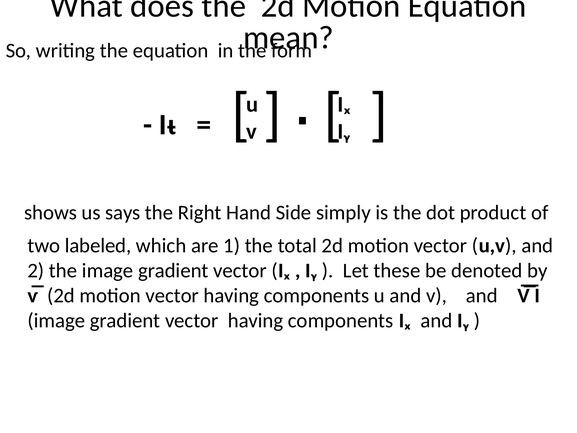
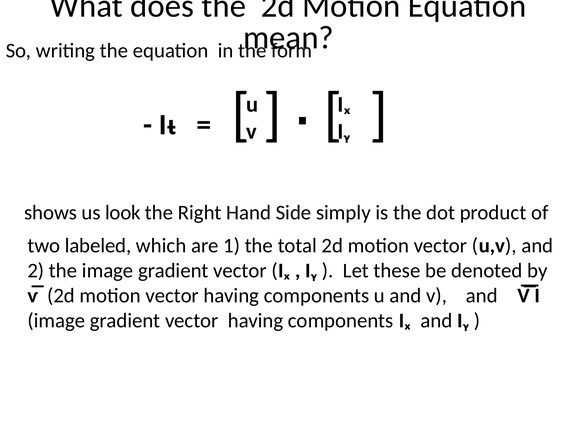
says: says -> look (123, 213)
